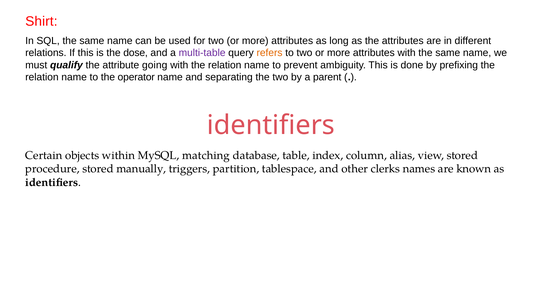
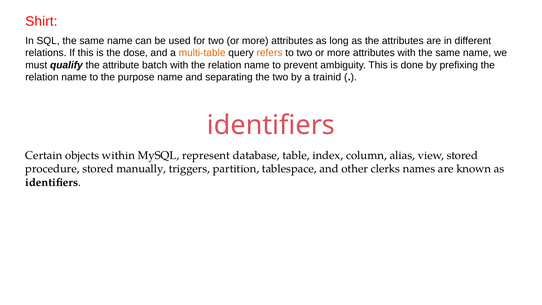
multi-table colour: purple -> orange (202, 53)
going: going -> batch (155, 65)
operator: operator -> purpose (136, 77)
parent: parent -> trainid (327, 77)
matching: matching -> represent (206, 155)
